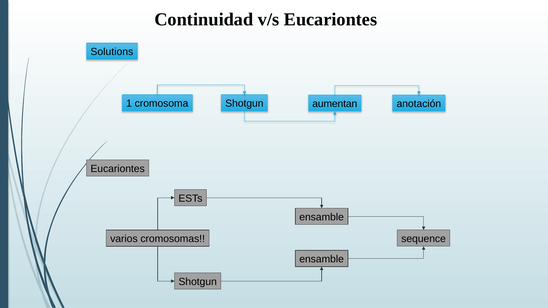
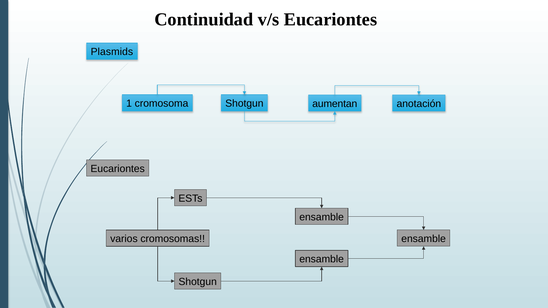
Solutions: Solutions -> Plasmids (112, 52)
sequence: sequence -> ensamble (424, 239)
